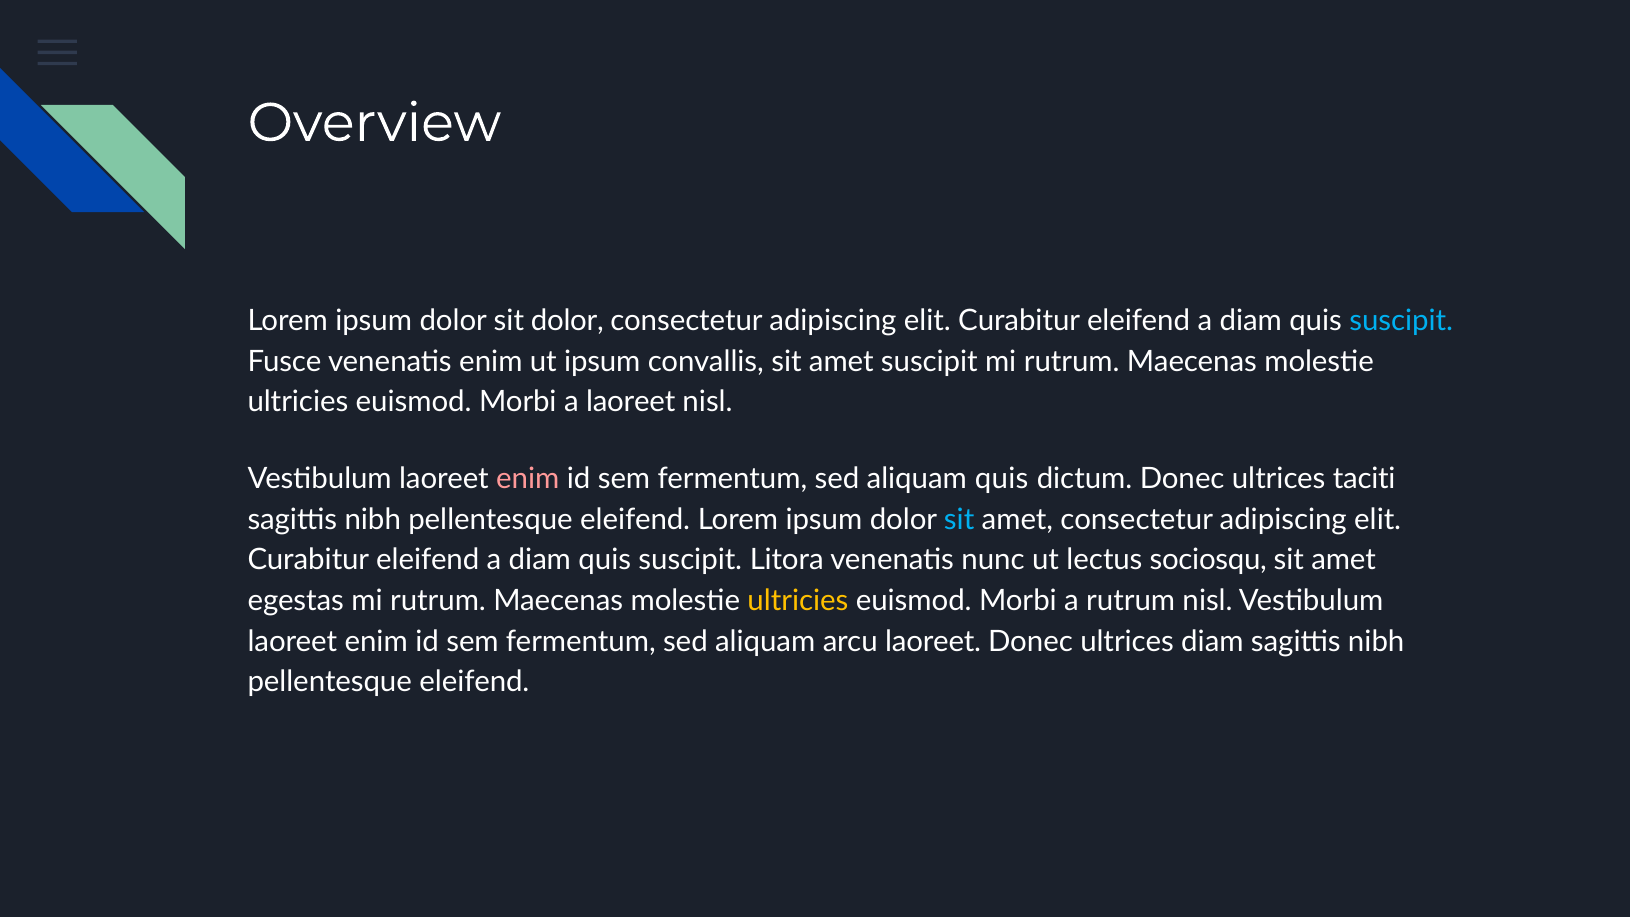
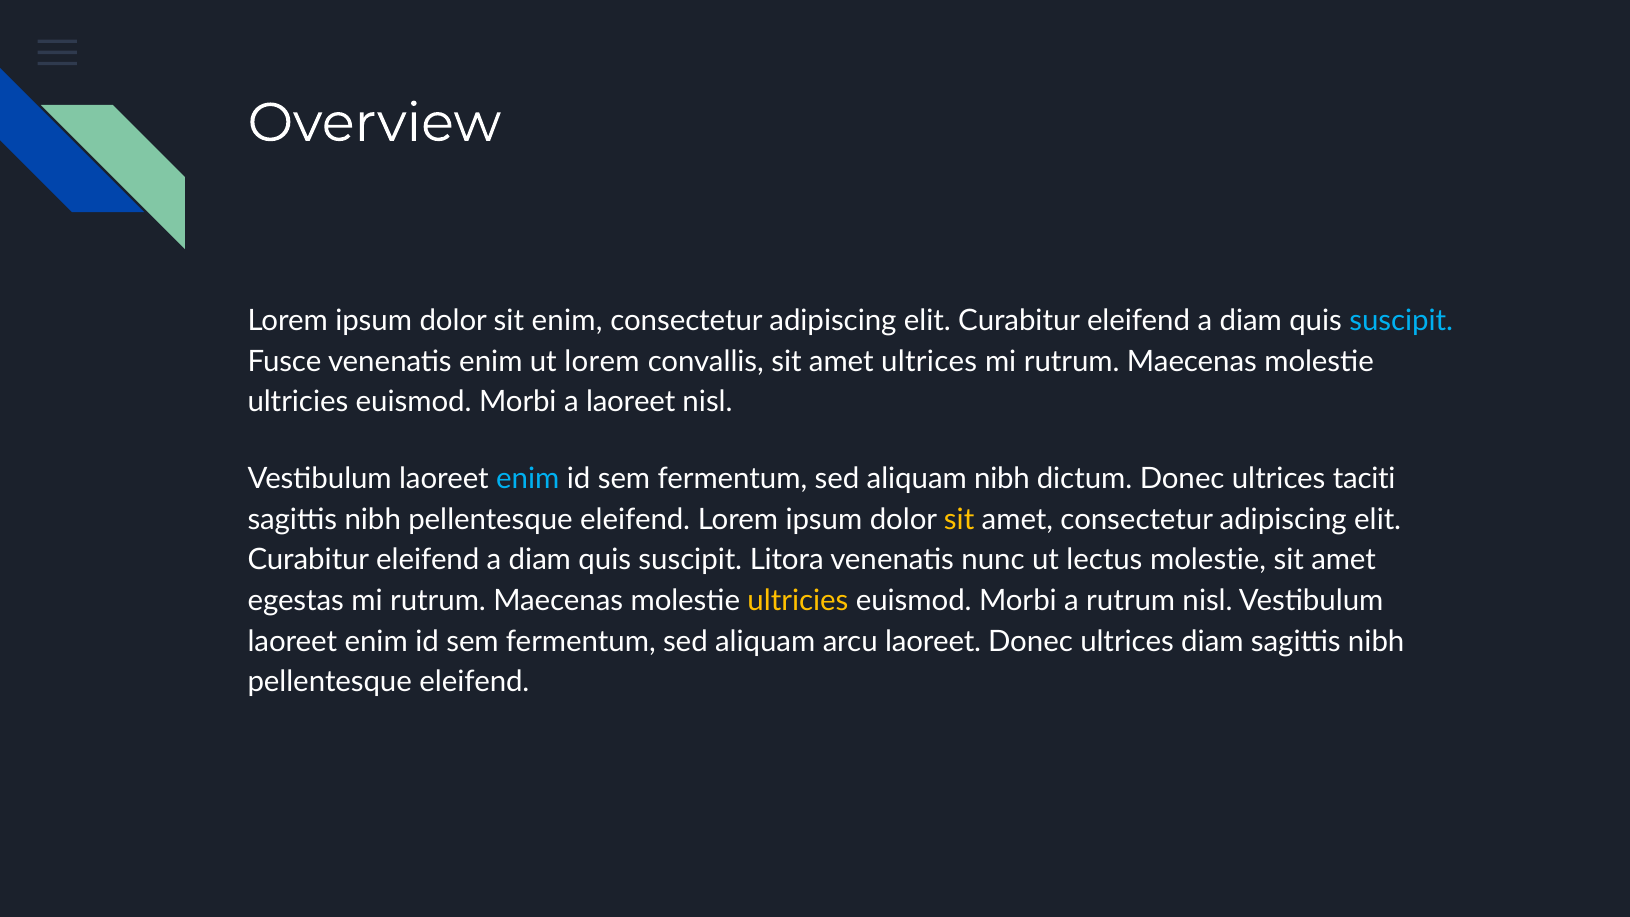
sit dolor: dolor -> enim (567, 321)
ut ipsum: ipsum -> lorem (602, 361)
amet suscipit: suscipit -> ultrices (929, 361)
enim colour: pink -> light blue (528, 479)
aliquam quis: quis -> nibh (1002, 479)
sit colour: light blue -> yellow (959, 519)
lectus sociosqu: sociosqu -> molestie (1208, 560)
